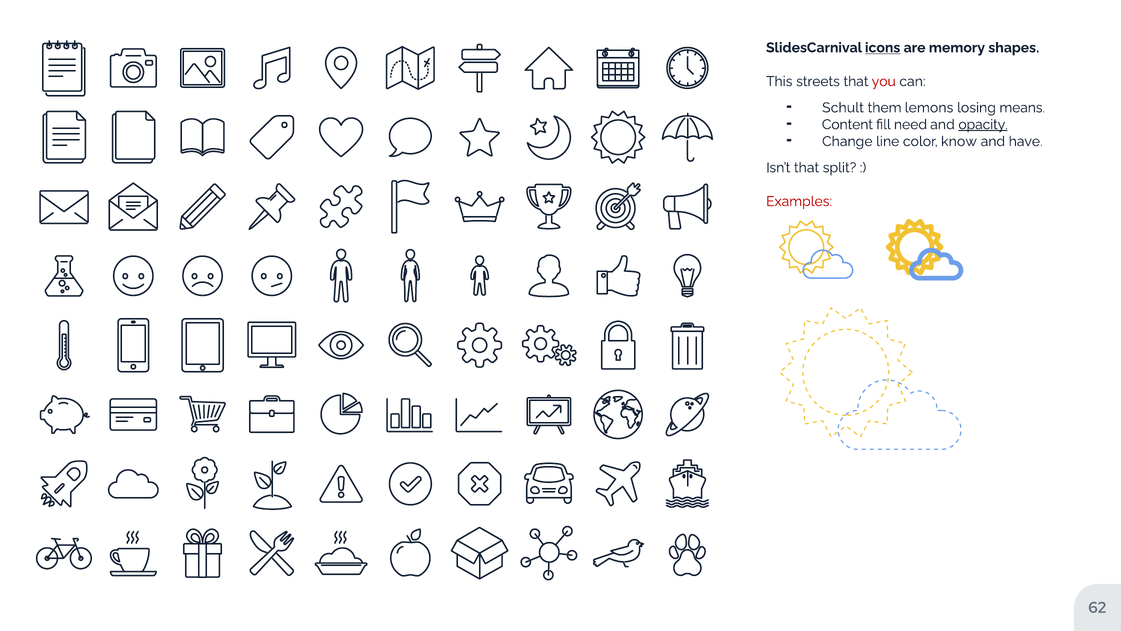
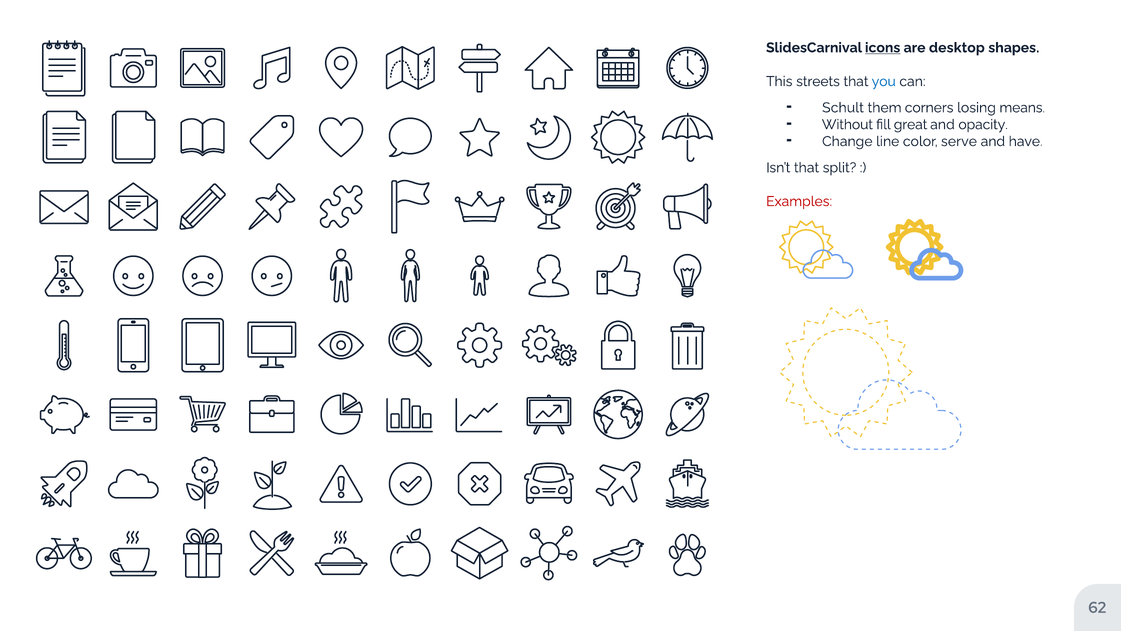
memory: memory -> desktop (957, 48)
you colour: red -> blue (884, 81)
lemons: lemons -> corners (929, 108)
Content: Content -> Without (847, 124)
need: need -> great (911, 124)
opacity underline: present -> none (983, 124)
know: know -> serve (959, 141)
